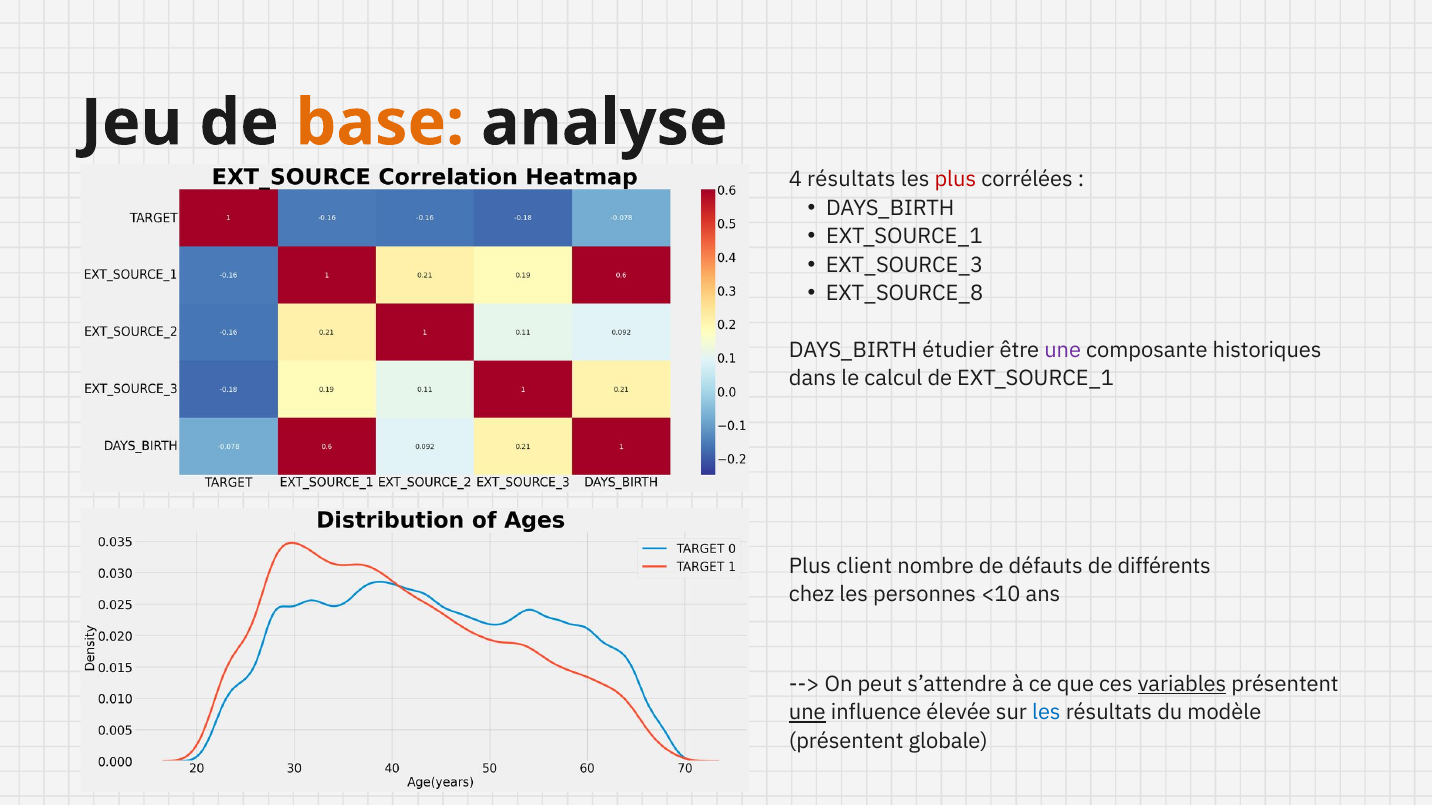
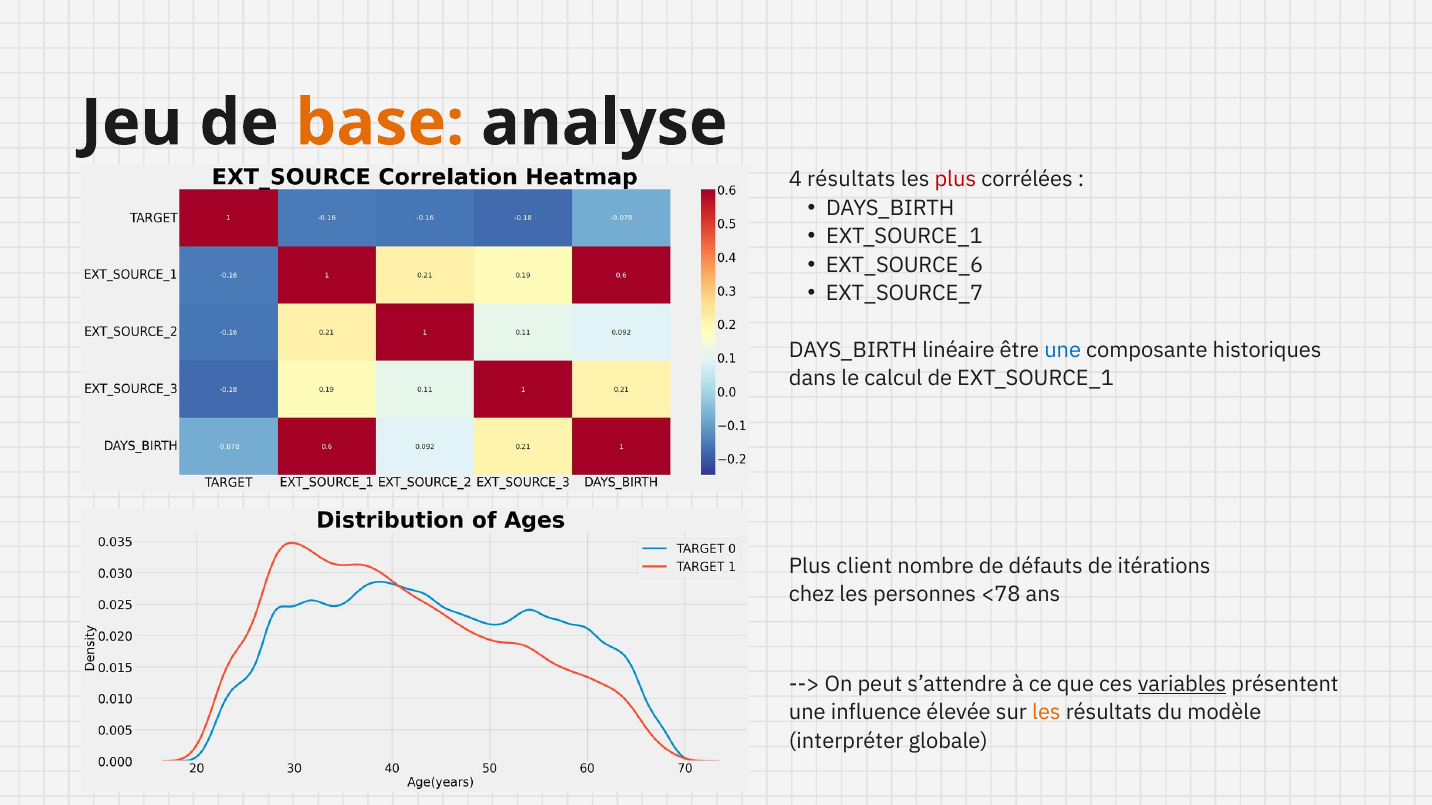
EXT_SOURCE_3: EXT_SOURCE_3 -> EXT_SOURCE_6 (905, 265)
EXT_SOURCE_8: EXT_SOURCE_8 -> EXT_SOURCE_7 (905, 294)
étudier: étudier -> linéaire (958, 350)
une colour: purple -> blue (1063, 350)
différents: différents -> itérations (1164, 567)
<10: <10 -> <78 (1001, 595)
une underline: present -> none (807, 713)
les colour: blue -> orange (1046, 713)
présentent: présentent -> interpréter (846, 742)
